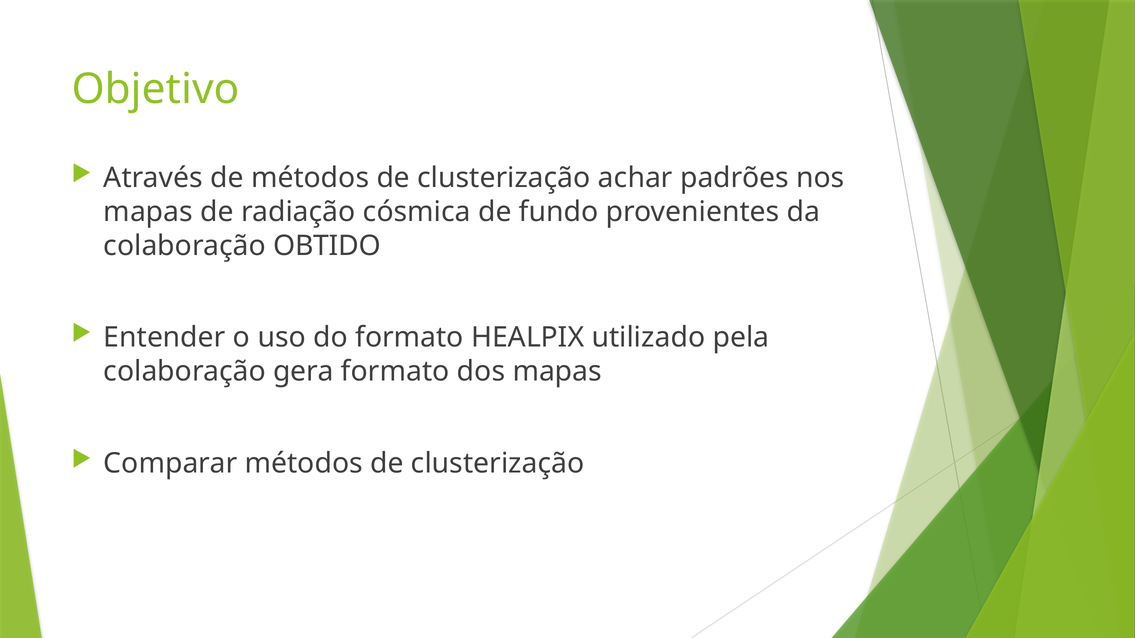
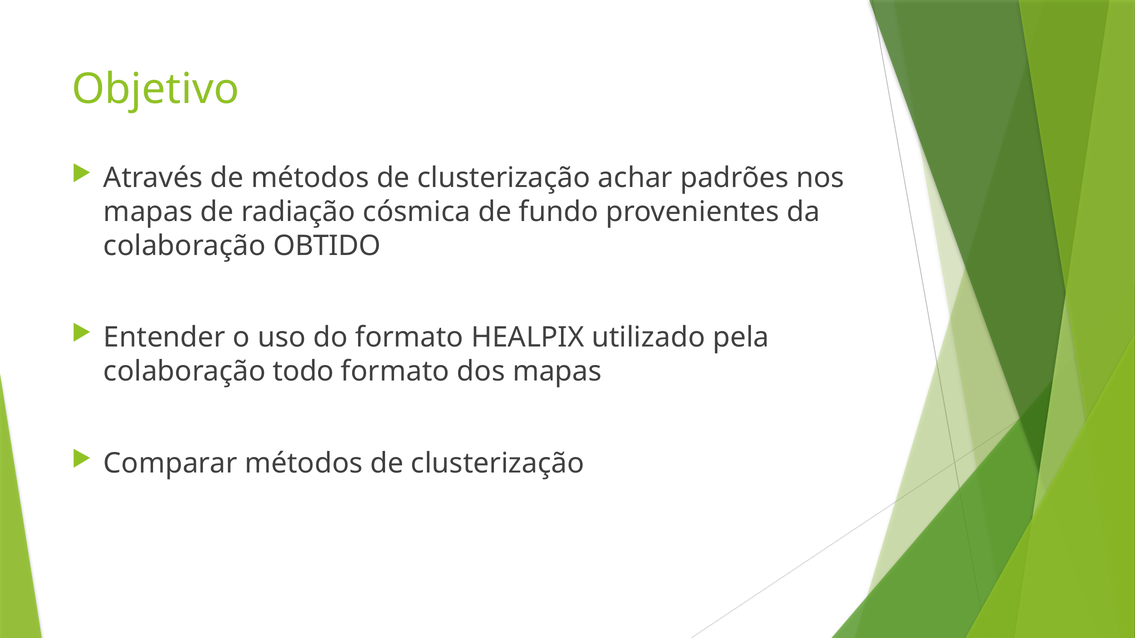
gera: gera -> todo (304, 372)
